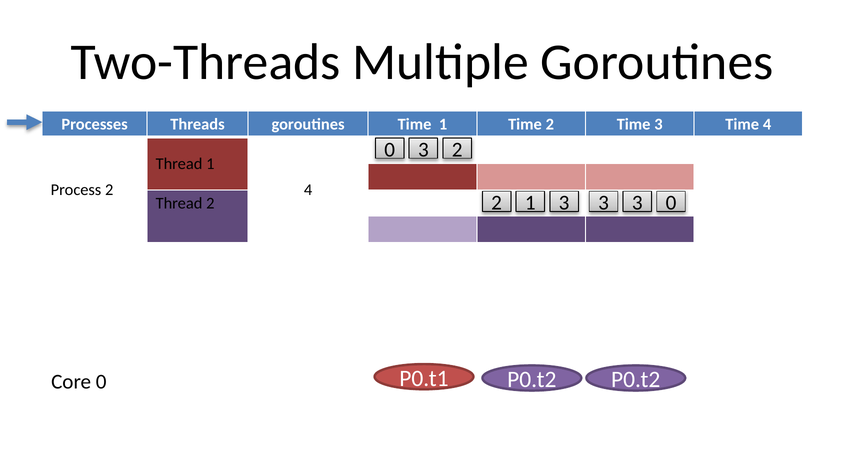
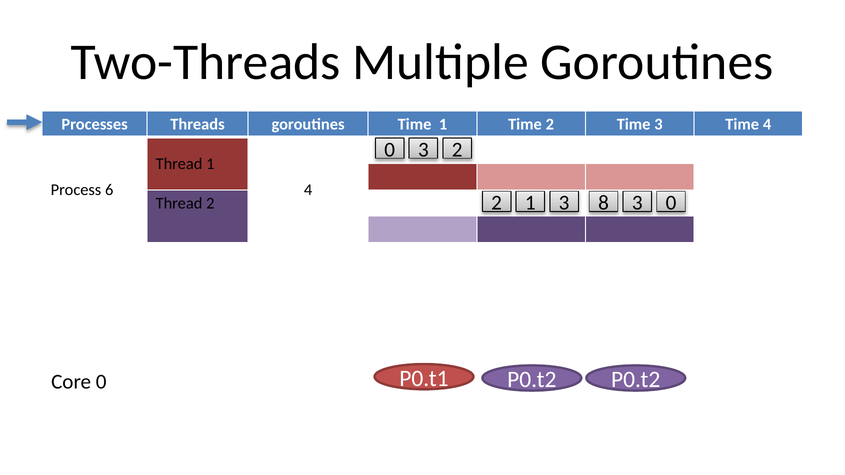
Process 2: 2 -> 6 (109, 190)
1 3 3: 3 -> 8 (604, 203)
